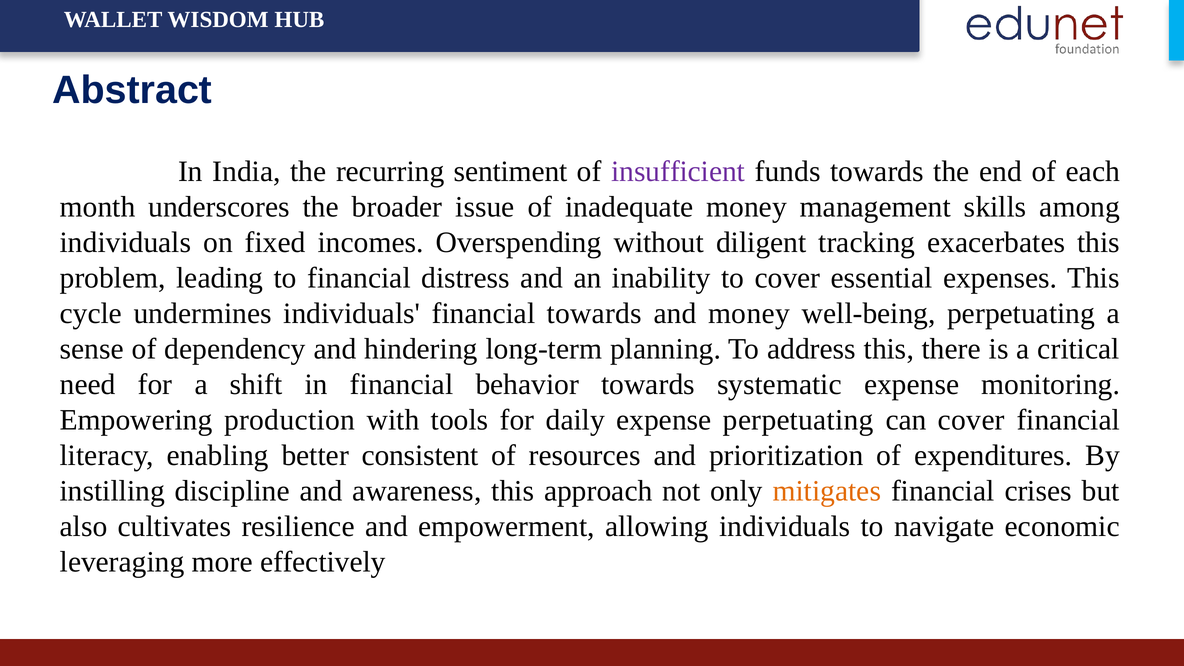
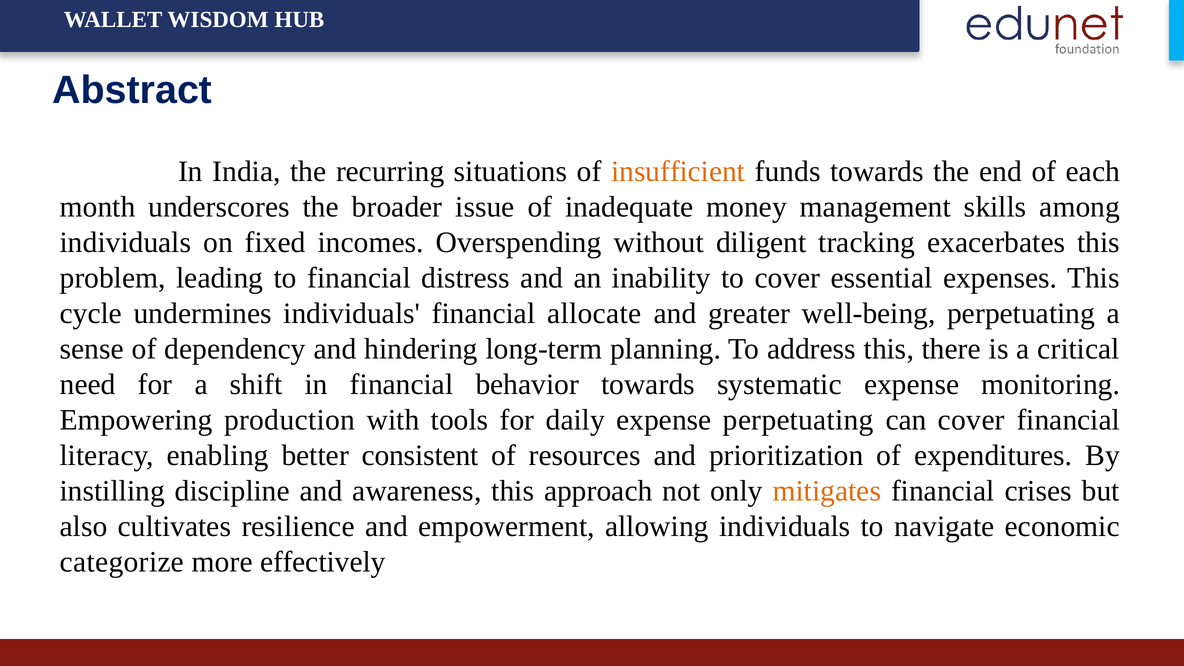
sentiment: sentiment -> situations (511, 171)
insufficient colour: purple -> orange (678, 171)
financial towards: towards -> allocate (594, 313)
and money: money -> greater (749, 313)
leveraging: leveraging -> categorize (122, 562)
